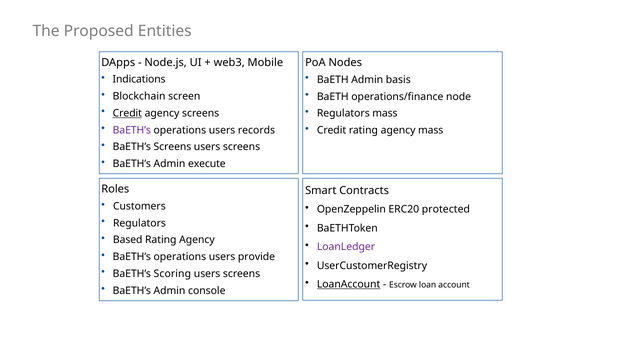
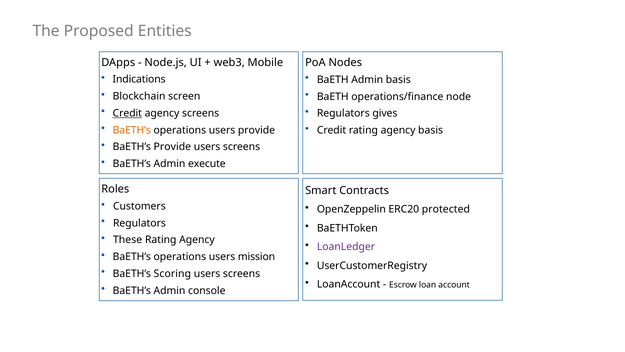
Regulators mass: mass -> gives (385, 113)
BaETH’s colour: purple -> orange (132, 130)
users records: records -> provide (257, 130)
agency mass: mass -> basis (431, 130)
BaETH’s Screens: Screens -> Provide (172, 147)
Based: Based -> These (128, 240)
provide: provide -> mission (257, 257)
LoanAccount underline: present -> none (349, 284)
